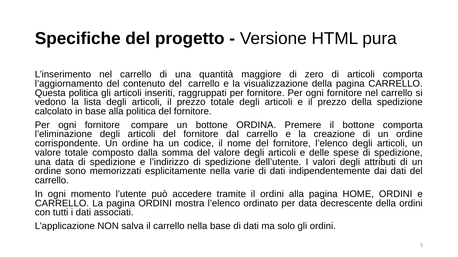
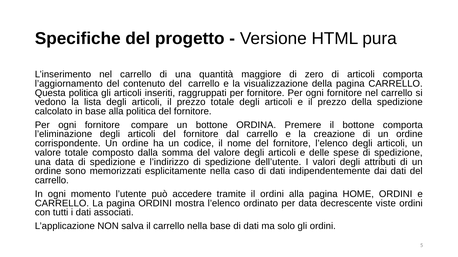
varie: varie -> caso (244, 172)
decrescente della: della -> viste (386, 204)
